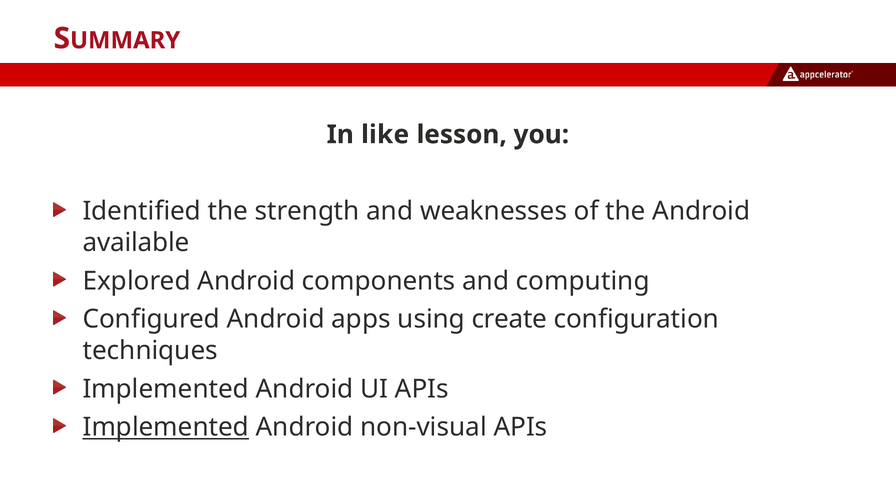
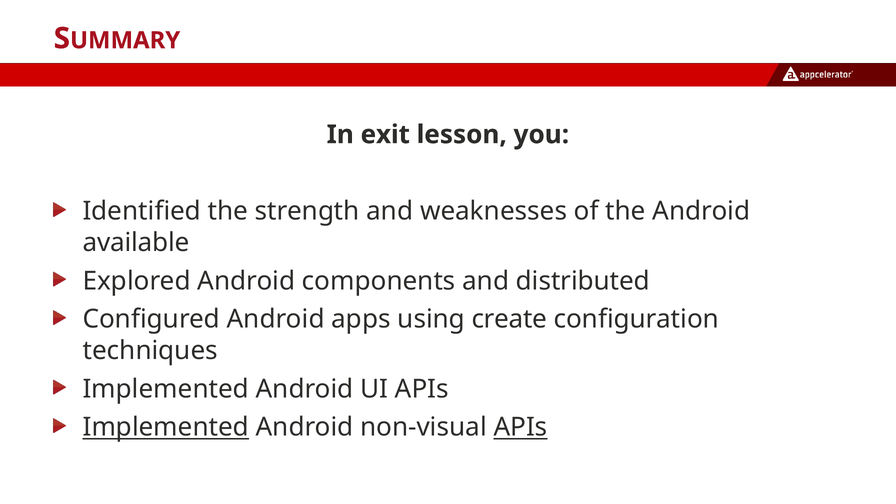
like: like -> exit (385, 135)
computing: computing -> distributed (583, 281)
APIs underline: none -> present (520, 427)
